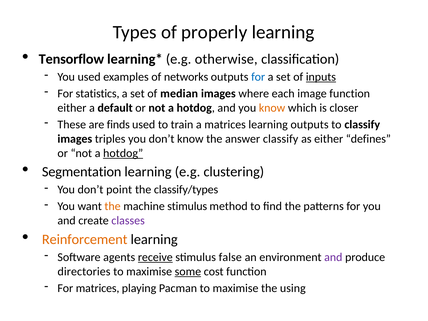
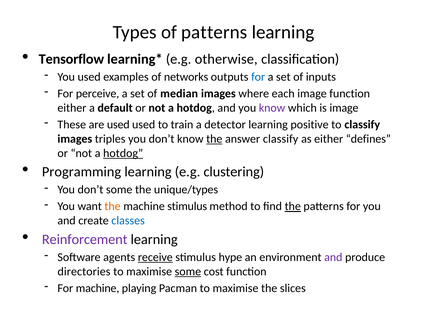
of properly: properly -> patterns (214, 32)
inputs underline: present -> none (321, 77)
statistics: statistics -> perceive (98, 94)
know colour: orange -> purple (272, 108)
is closer: closer -> image (344, 108)
are finds: finds -> used (118, 125)
a matrices: matrices -> detector (225, 125)
learning outputs: outputs -> positive (310, 125)
the underline: none -> present (214, 139)
Segmentation: Segmentation -> Programming (82, 172)
don’t point: point -> some (119, 190)
classify/types: classify/types -> unique/types (186, 190)
the underline: none -> present (293, 206)
classes colour: purple -> blue (128, 221)
Reinforcement colour: orange -> purple (85, 239)
false: false -> hype (230, 257)
For matrices: matrices -> machine (98, 288)
using: using -> slices (293, 288)
